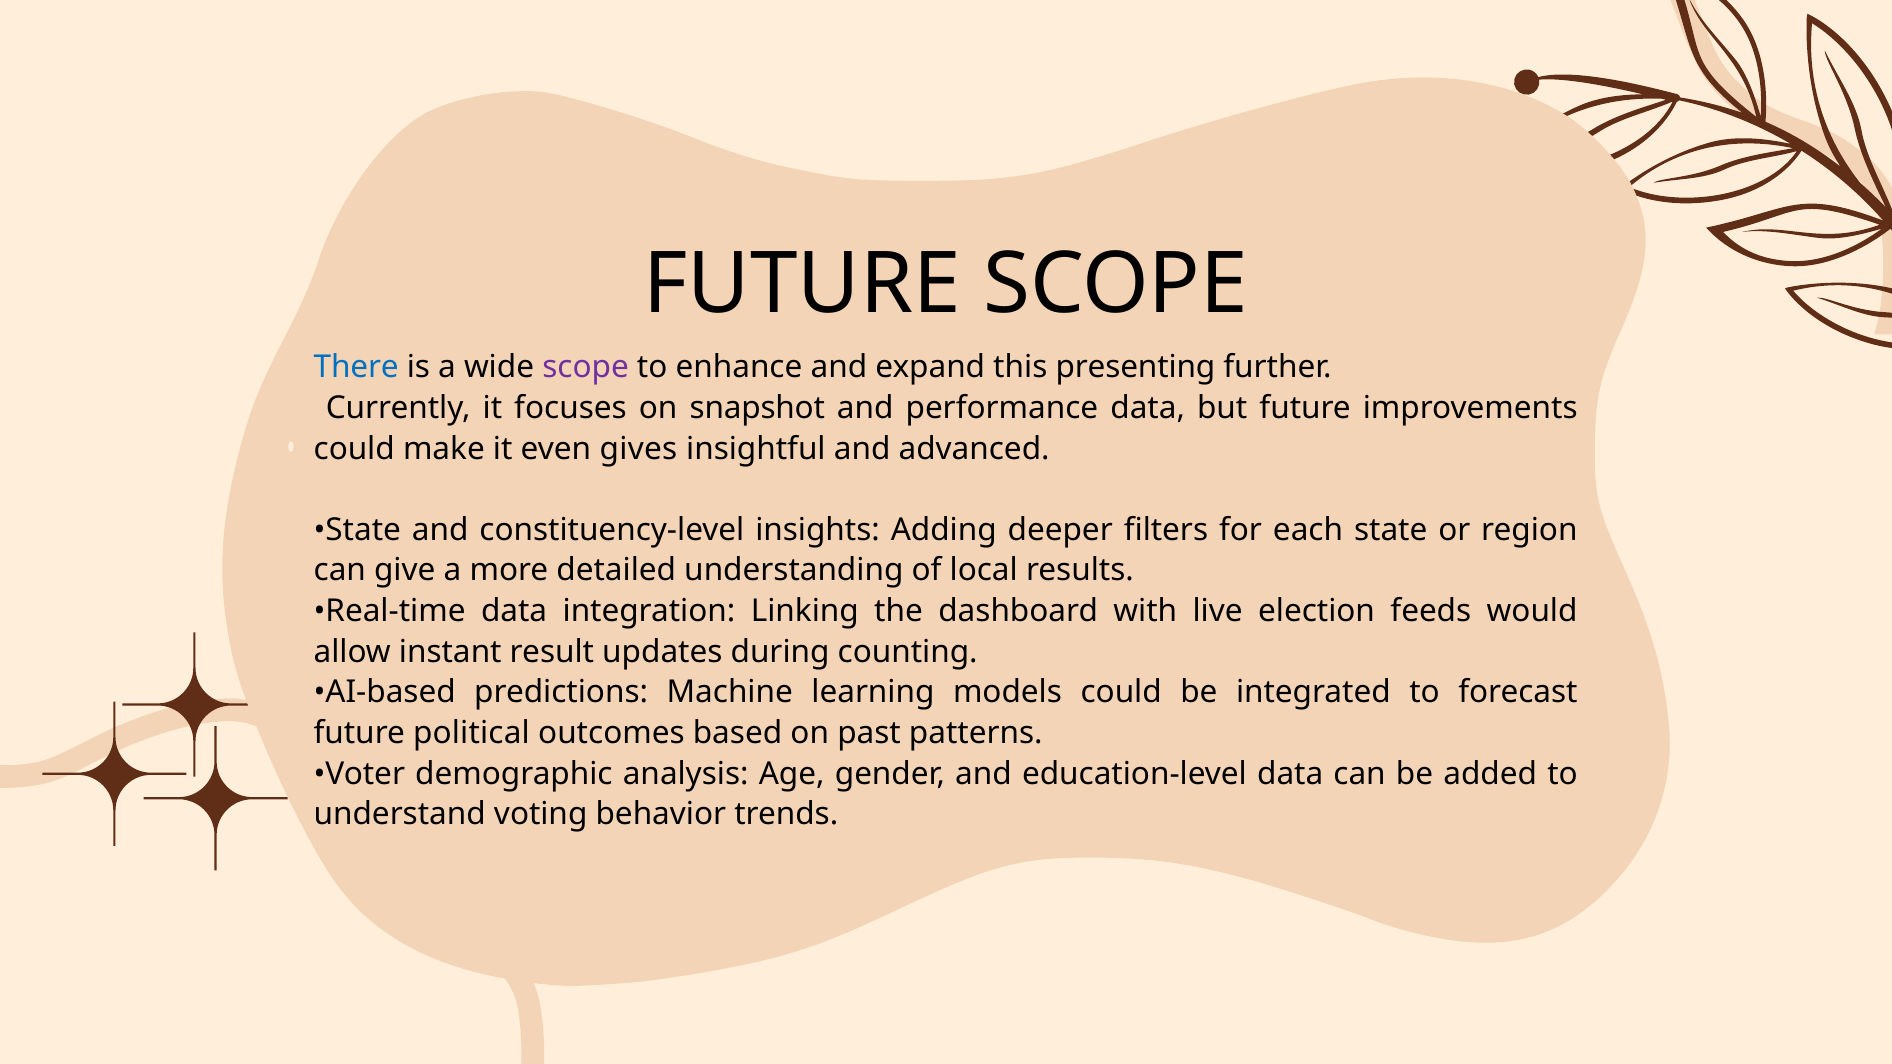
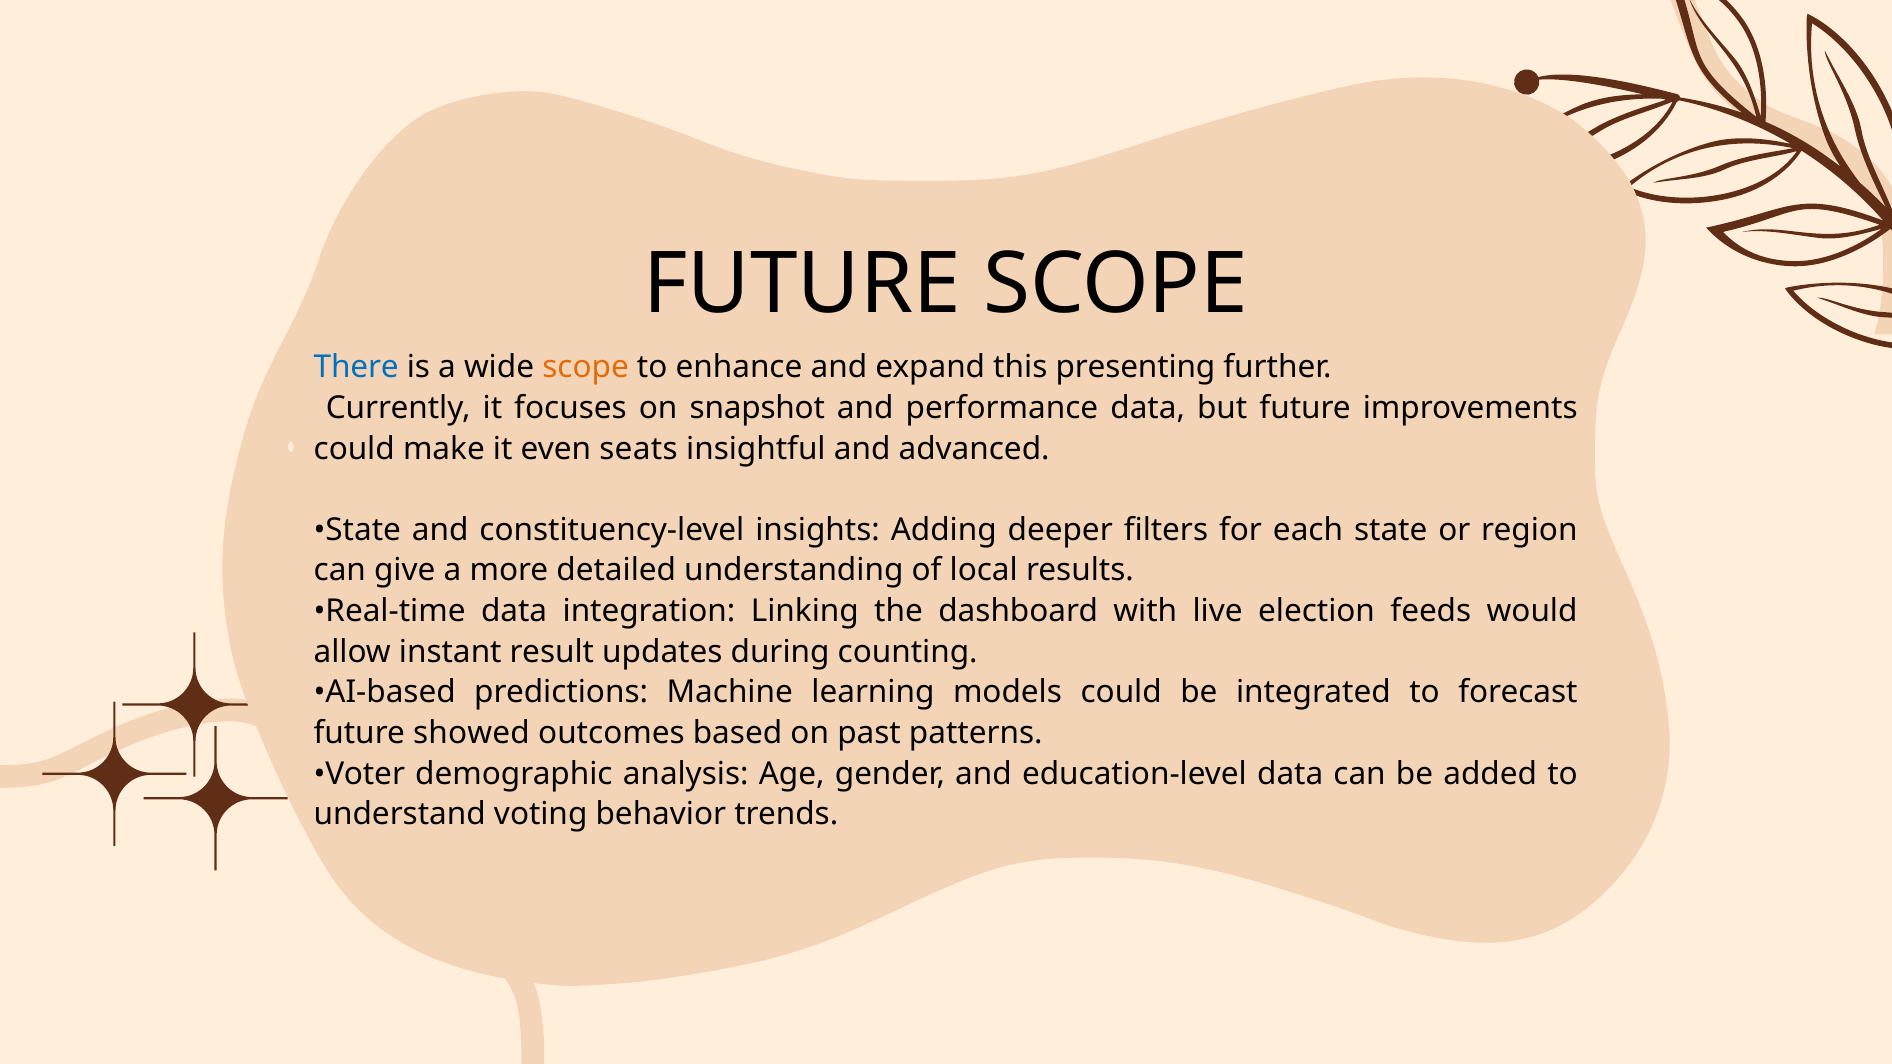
scope colour: purple -> orange (586, 368)
gives: gives -> seats (638, 449)
political: political -> showed (471, 733)
